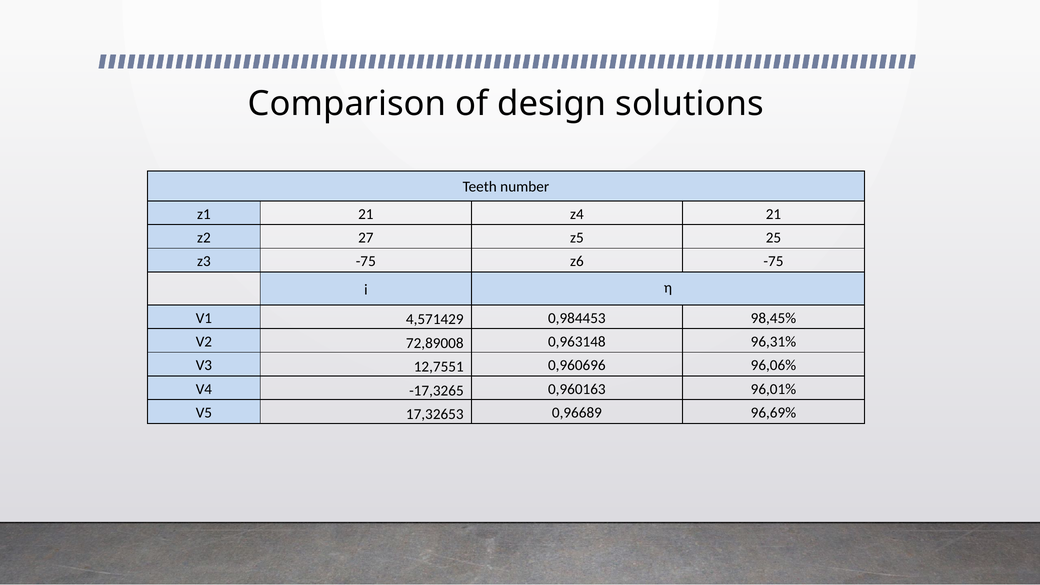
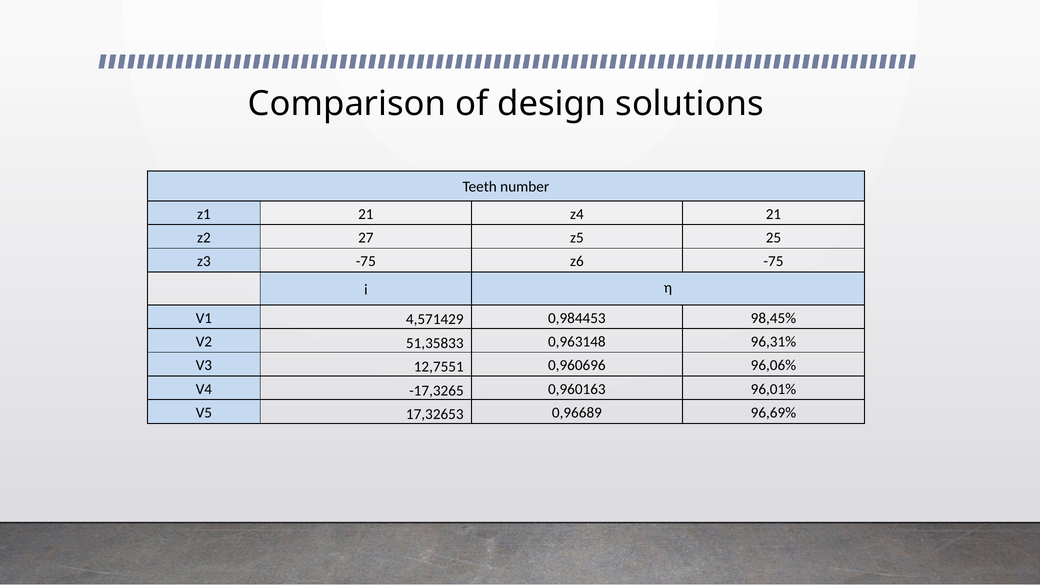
72,89008: 72,89008 -> 51,35833 (435, 343)
